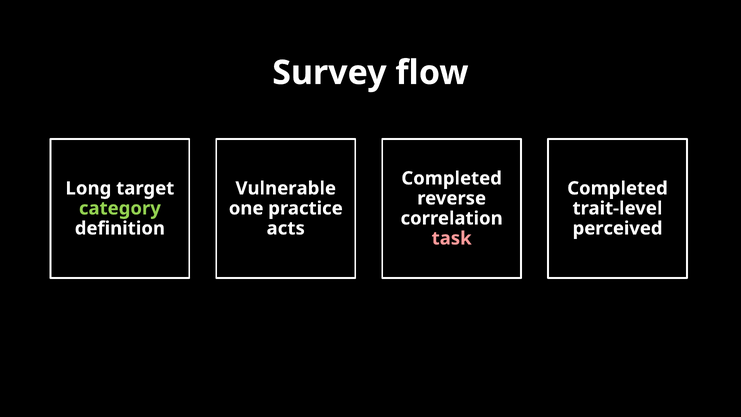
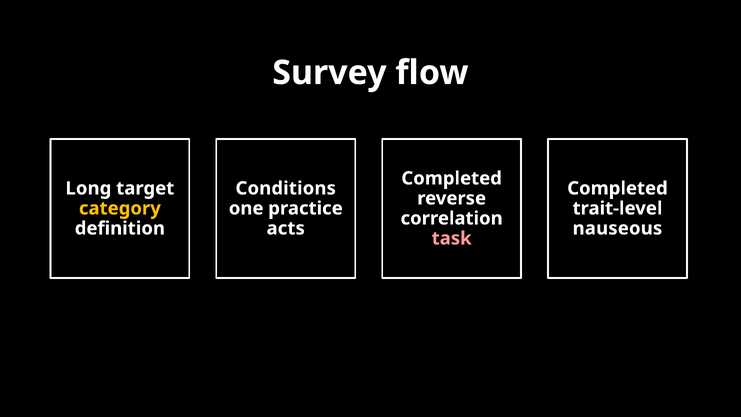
Vulnerable: Vulnerable -> Conditions (286, 188)
category colour: light green -> yellow (120, 208)
perceived: perceived -> nauseous (617, 228)
